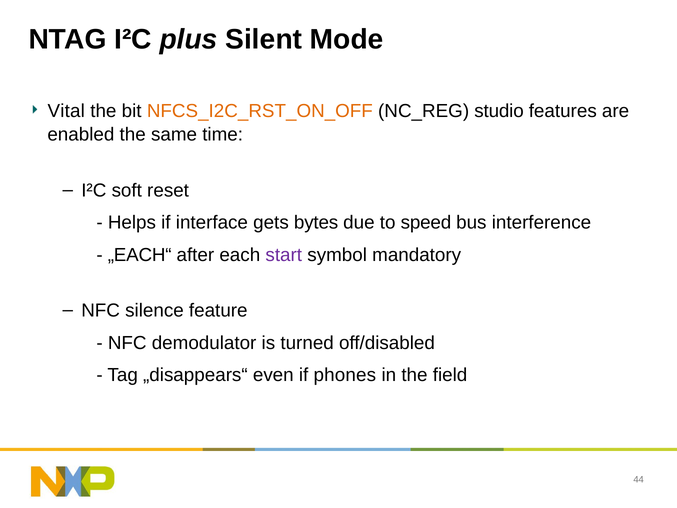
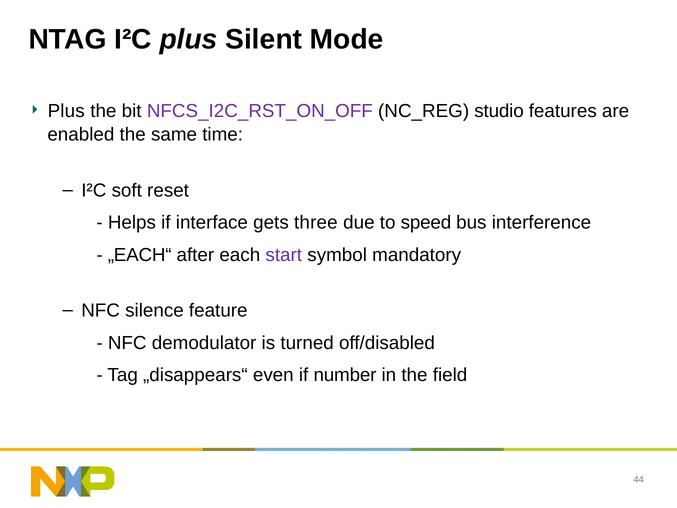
Vital: Vital -> Plus (66, 111)
NFCS_I2C_RST_ON_OFF colour: orange -> purple (260, 111)
bytes: bytes -> three (316, 223)
phones: phones -> number (345, 375)
